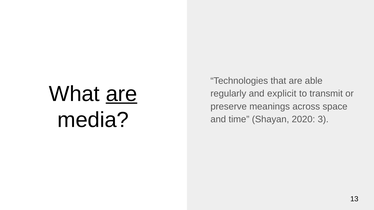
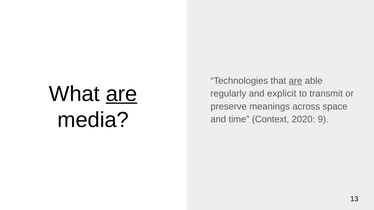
are underline: none -> present (296, 81)
Shayan: Shayan -> Context (271, 120)
3: 3 -> 9 (323, 120)
